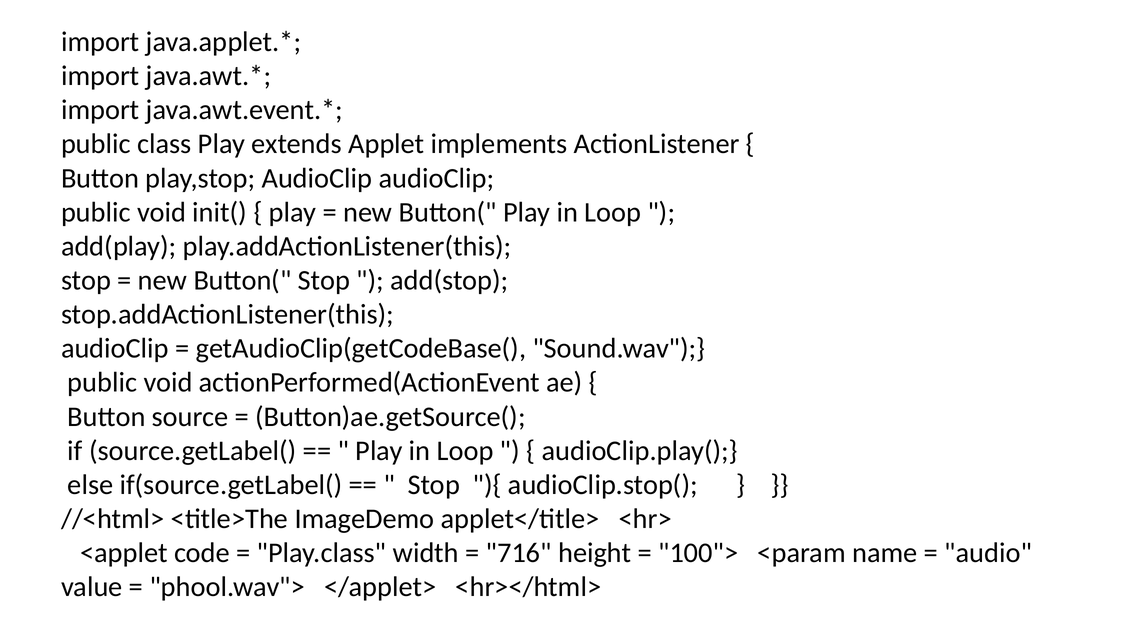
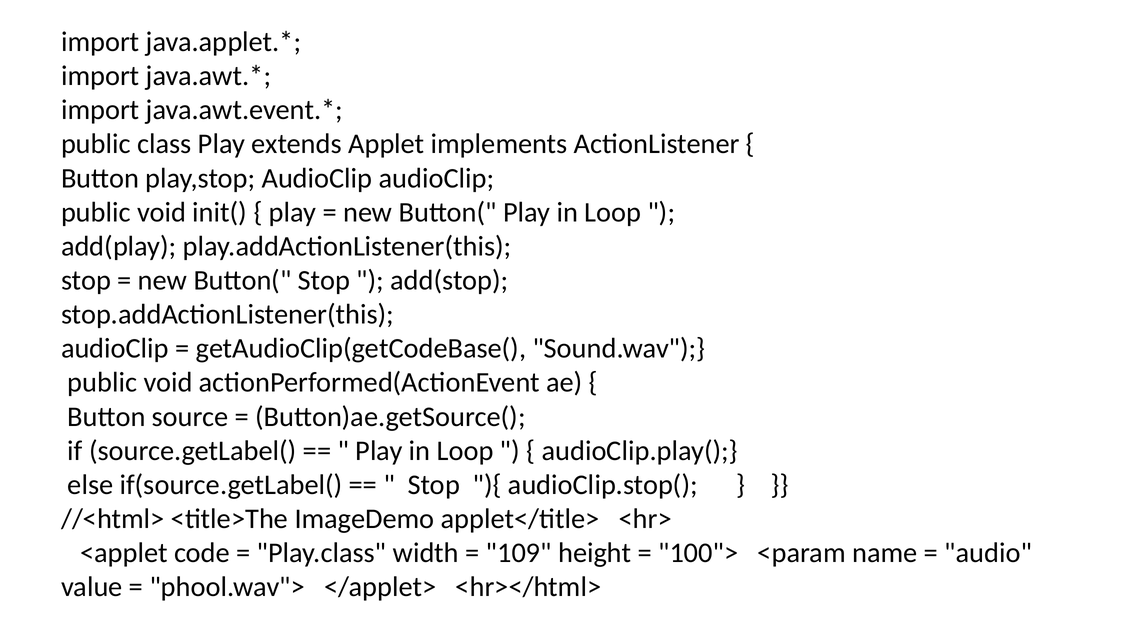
716: 716 -> 109 (519, 553)
